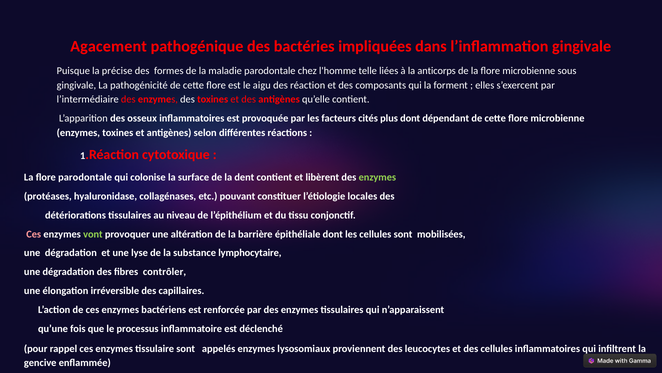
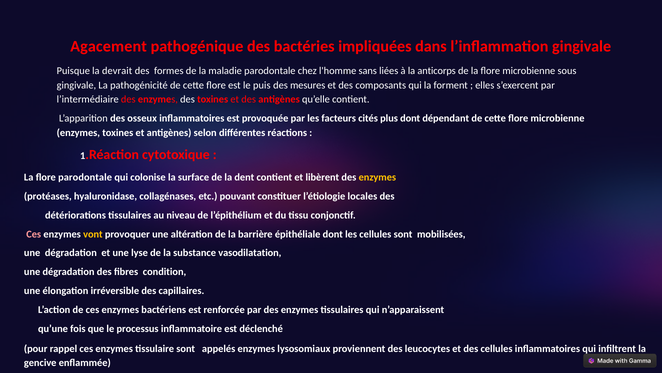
précise: précise -> devrait (117, 71)
telle: telle -> sans (368, 71)
aigu: aigu -> puis (262, 85)
réaction: réaction -> mesures (308, 85)
enzymes colour: light green -> yellow (377, 177)
vont colour: light green -> yellow (93, 234)
lymphocytaire: lymphocytaire -> vasodilatation (250, 253)
contrôler: contrôler -> condition (165, 271)
